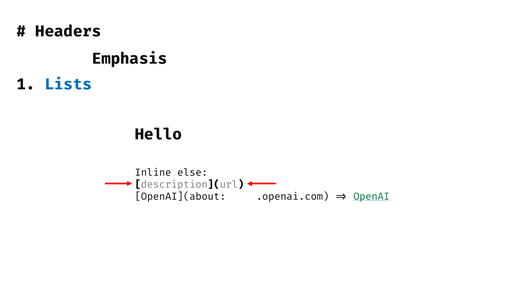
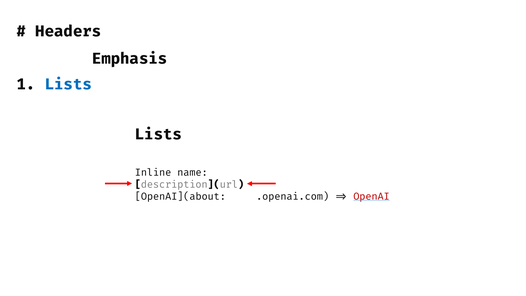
Hello: Hello -> Lists (158, 134)
else: else -> name (192, 173)
OpenAI colour: green -> red (372, 196)
